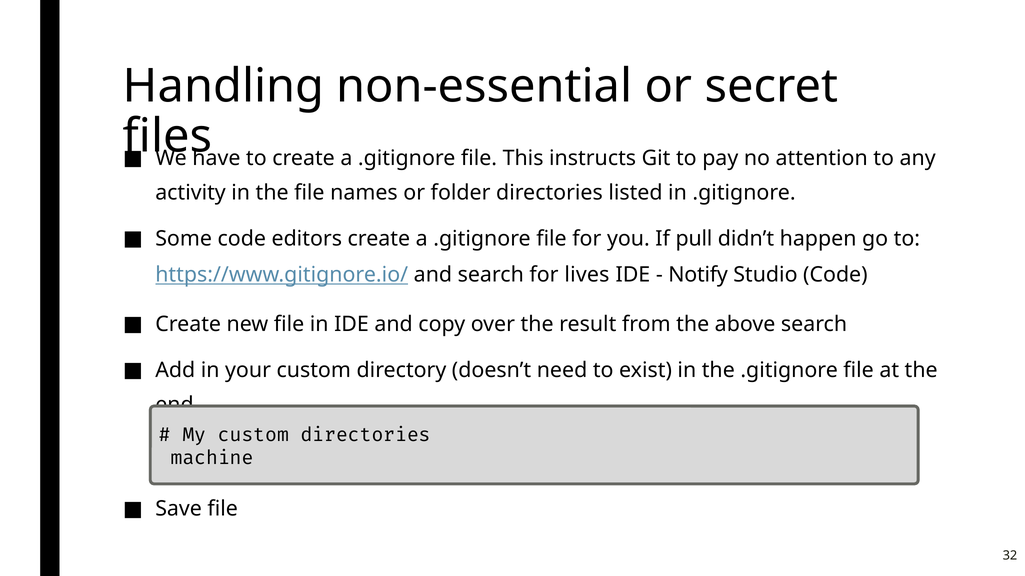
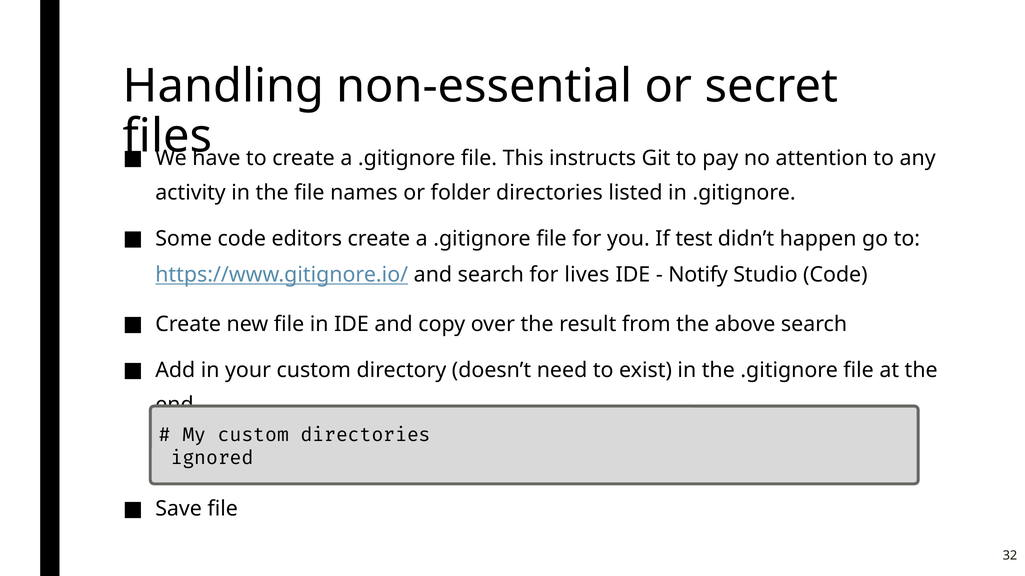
pull: pull -> test (694, 239)
/machine: /machine -> /ignored (206, 458)
